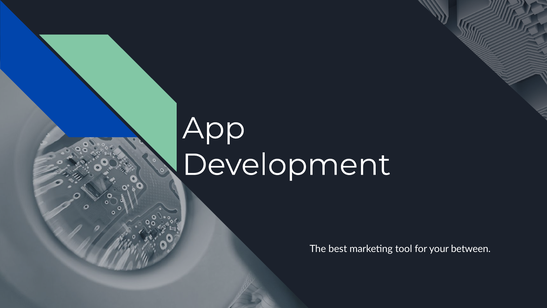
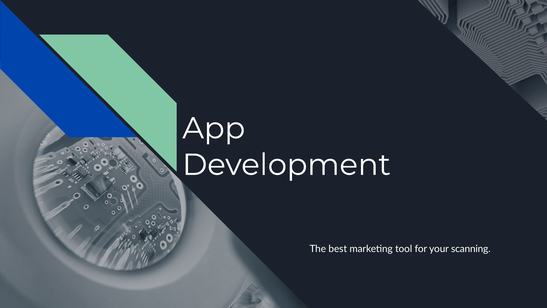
between: between -> scanning (471, 249)
